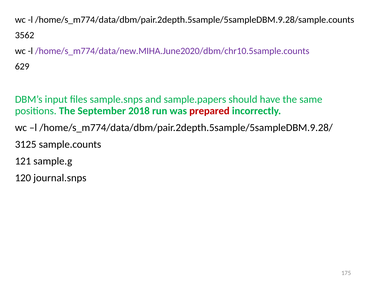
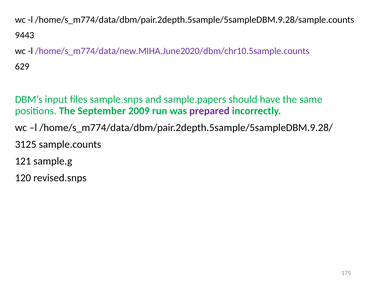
3562: 3562 -> 9443 (25, 35)
2018: 2018 -> 2009 (139, 111)
prepared colour: red -> purple (209, 111)
journal.snps: journal.snps -> revised.snps (60, 178)
